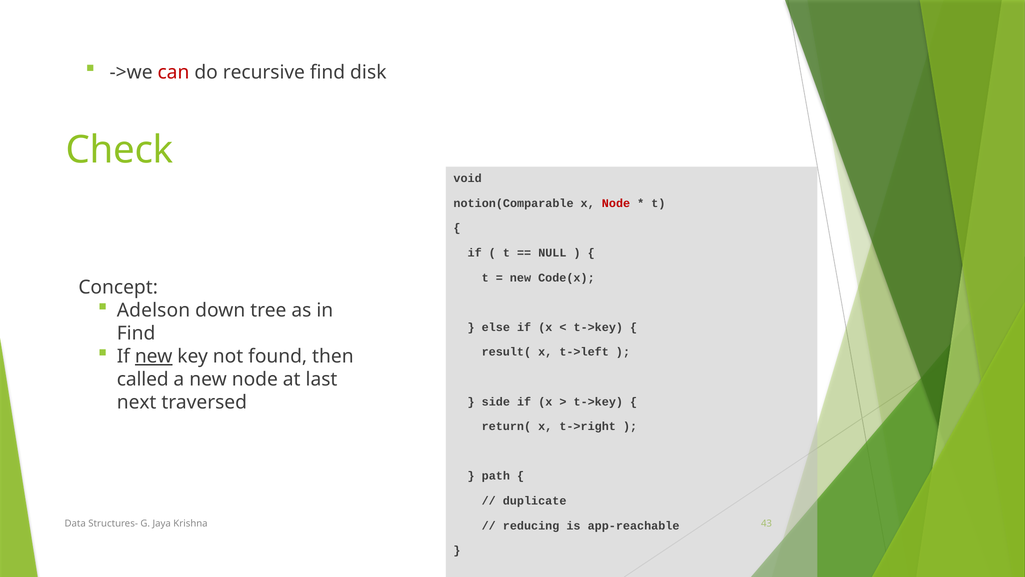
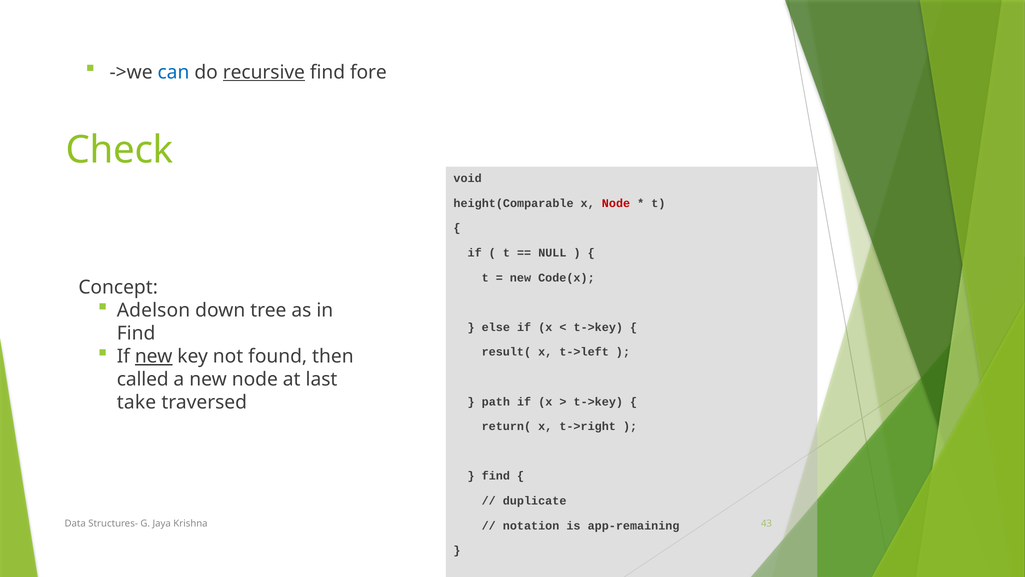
can colour: red -> blue (173, 72)
recursive underline: none -> present (264, 72)
disk: disk -> fore (368, 72)
notion(Comparable: notion(Comparable -> height(Comparable (514, 203)
side: side -> path (496, 401)
next: next -> take (137, 402)
path: path -> find (496, 476)
reducing: reducing -> notation (531, 525)
app-reachable: app-reachable -> app-remaining (634, 525)
